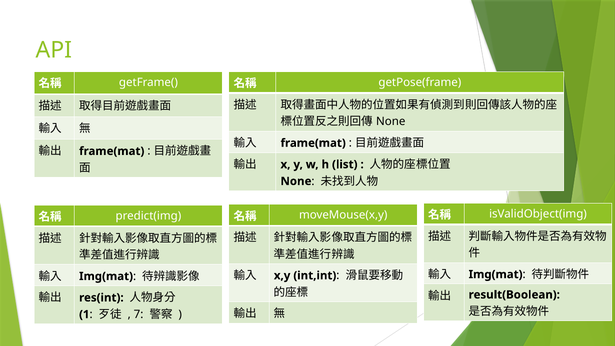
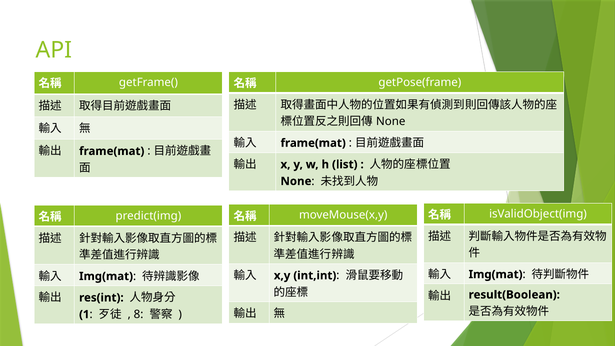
7: 7 -> 8 (139, 314)
